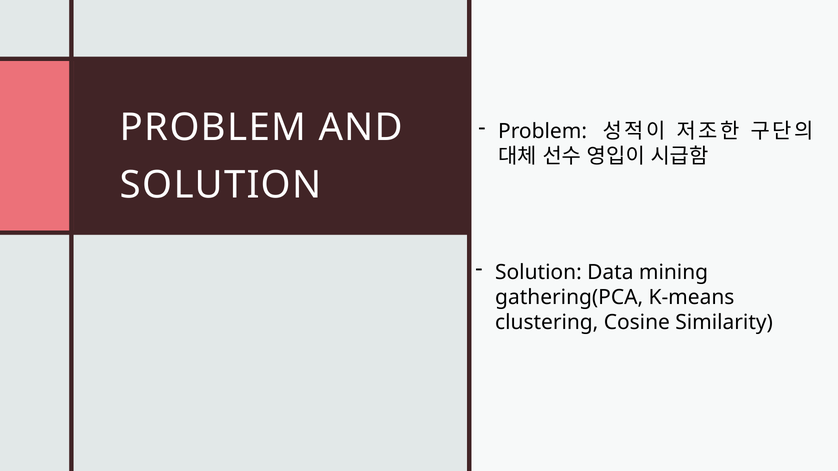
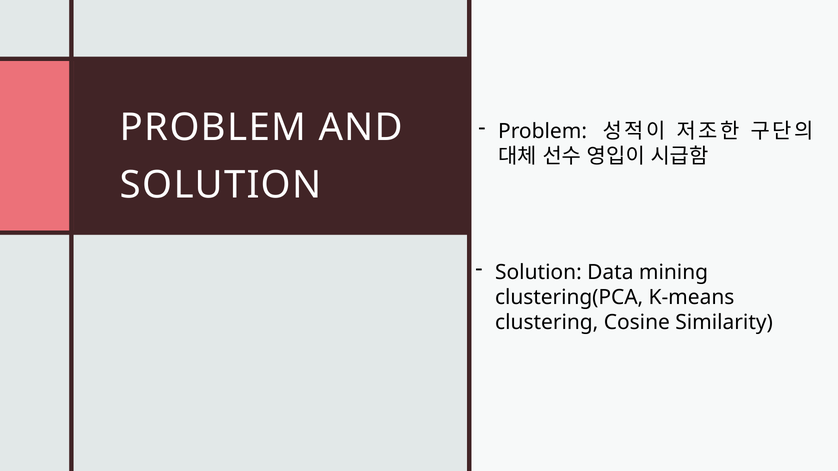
gathering(PCA: gathering(PCA -> clustering(PCA (569, 298)
